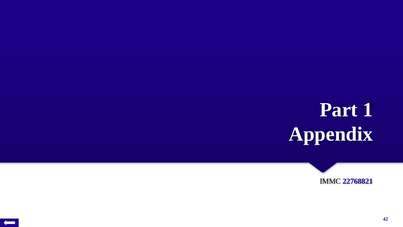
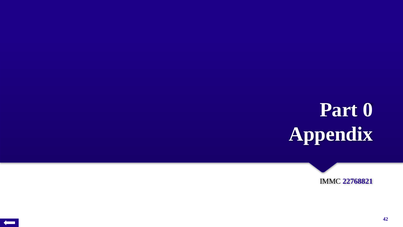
1: 1 -> 0 (368, 110)
